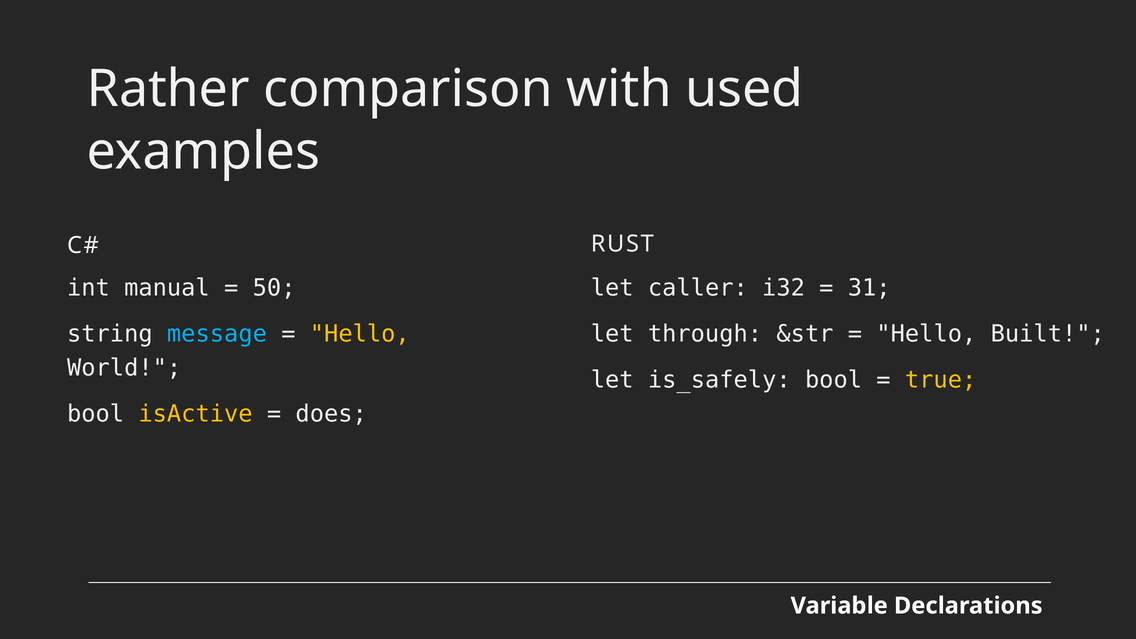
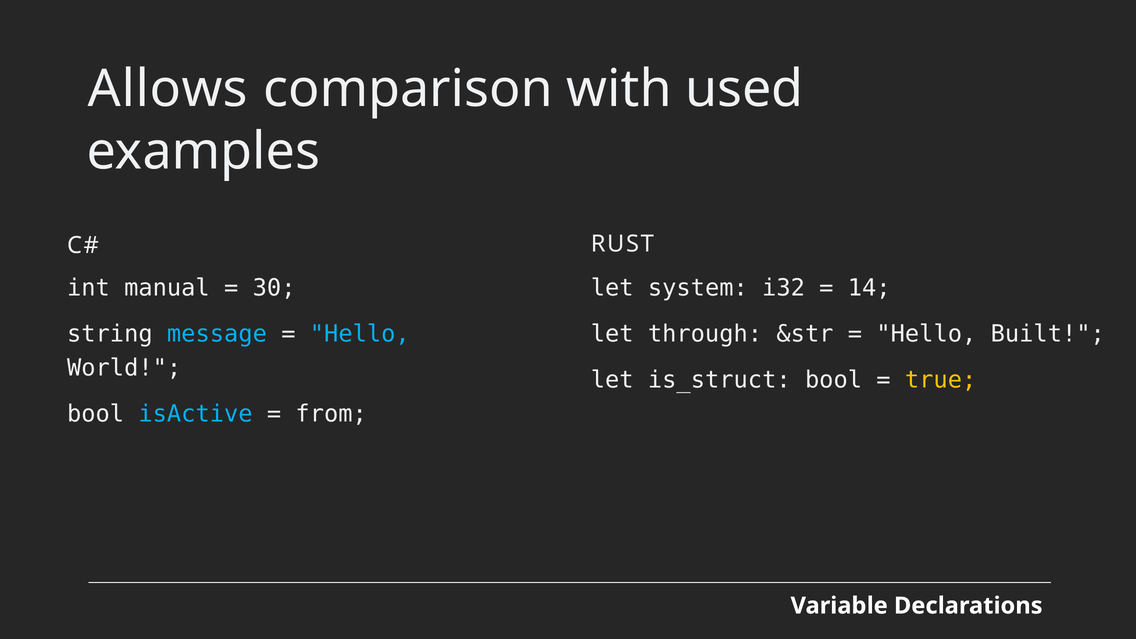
Rather: Rather -> Allows (168, 89)
50: 50 -> 30 (274, 288)
caller: caller -> system (698, 288)
31: 31 -> 14 (869, 288)
Hello colour: yellow -> light blue (360, 334)
is_safely: is_safely -> is_struct (719, 380)
isActive colour: yellow -> light blue (195, 414)
does: does -> from (331, 414)
